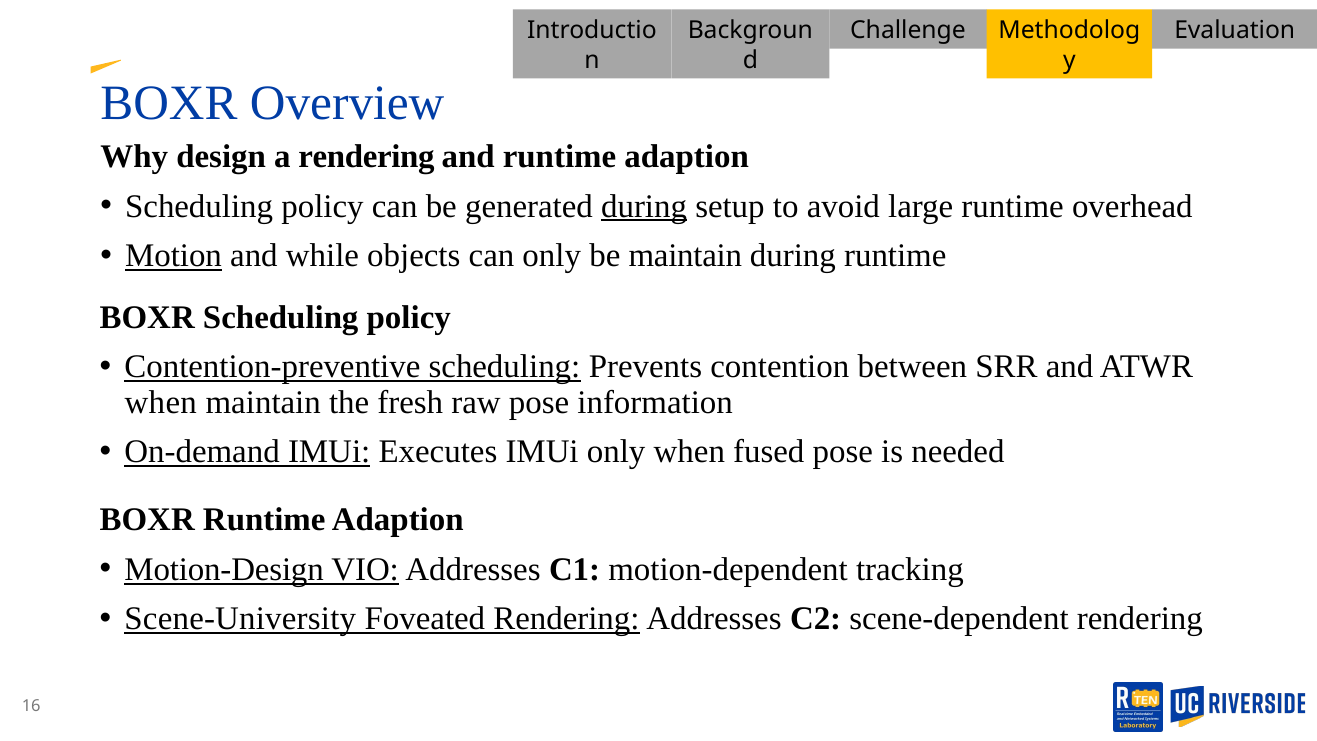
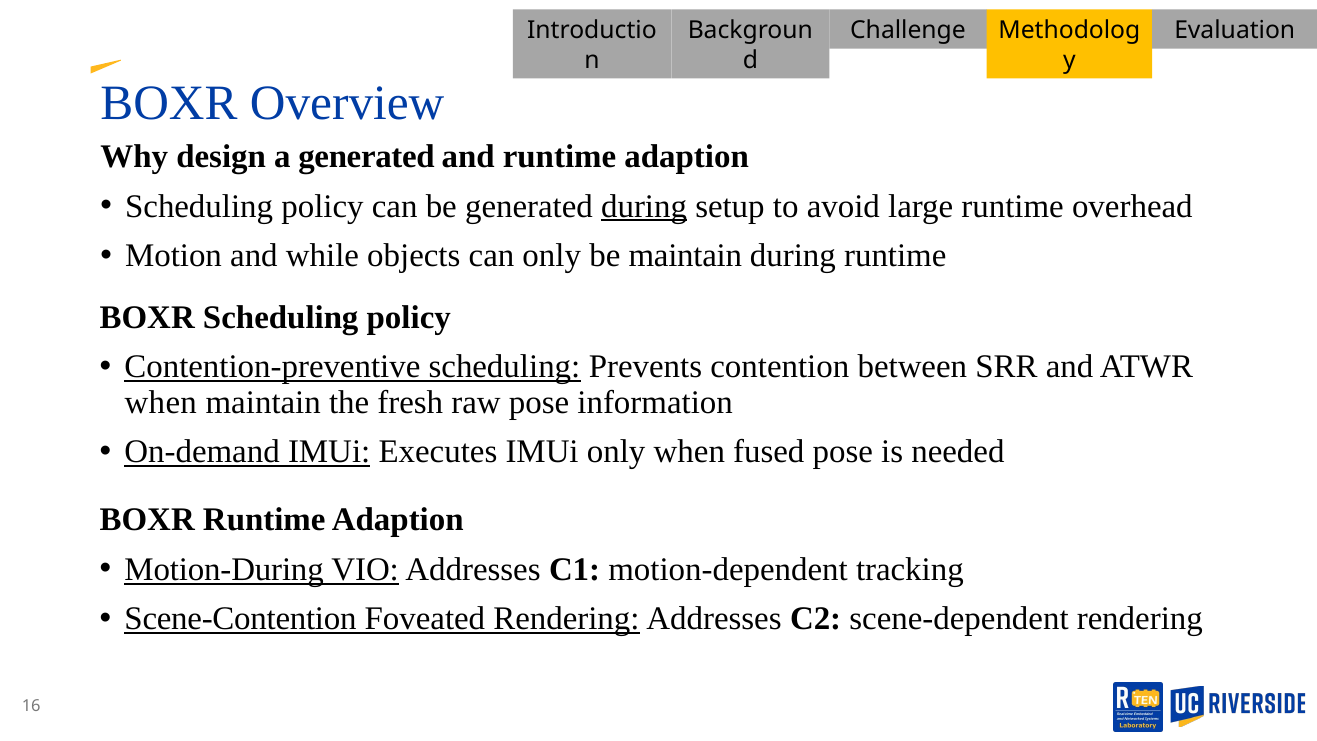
a rendering: rendering -> generated (366, 157)
Motion underline: present -> none (174, 256)
Motion-Design: Motion-Design -> Motion-During (224, 569)
Scene-University: Scene-University -> Scene-Contention (240, 618)
